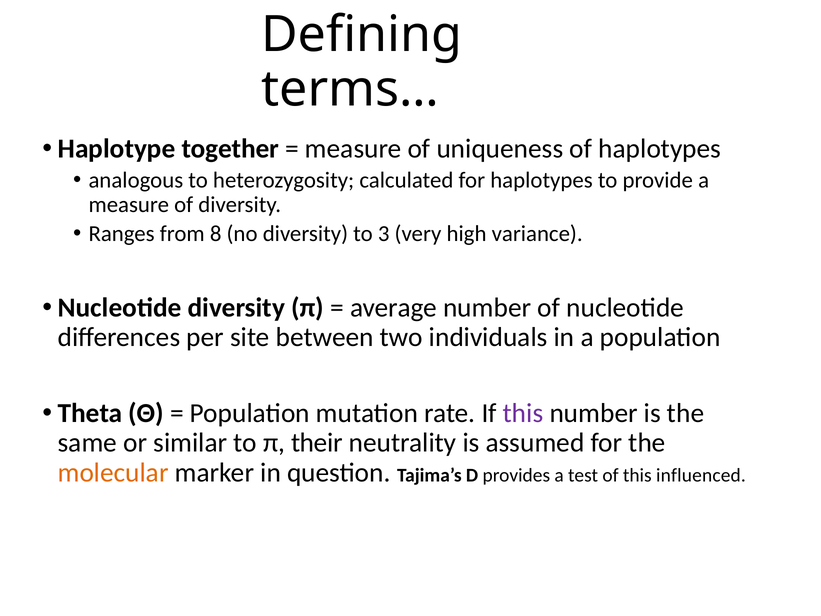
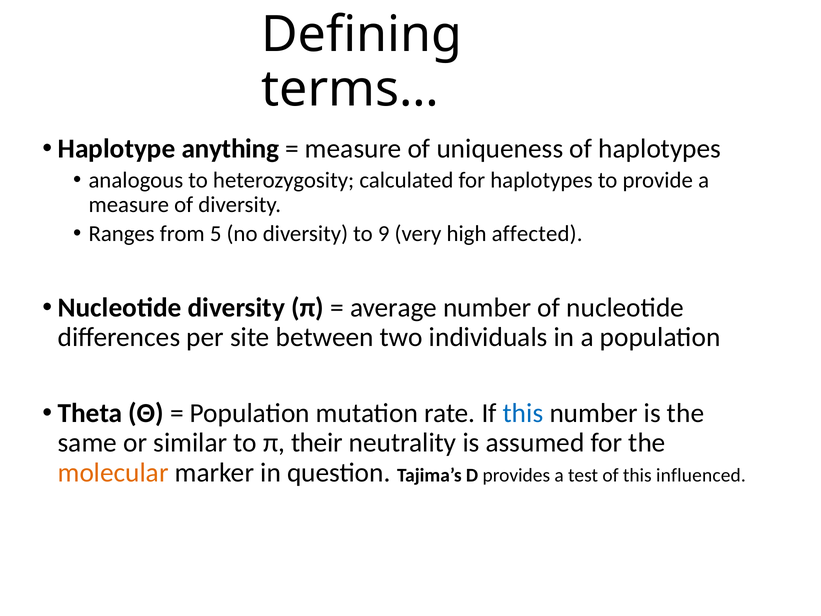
together: together -> anything (230, 149)
8: 8 -> 5 (216, 234)
3: 3 -> 9 (384, 234)
variance: variance -> affected (537, 234)
this colour: purple -> blue (523, 413)
